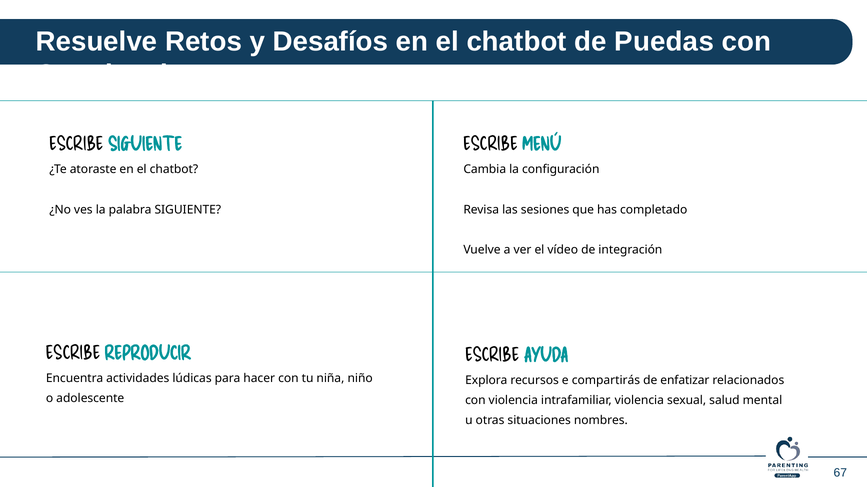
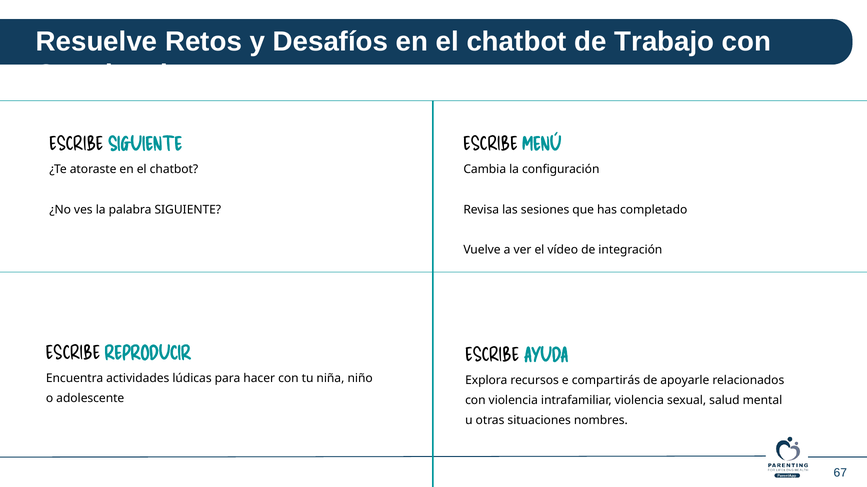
Puedas: Puedas -> Trabajo (664, 42)
enfatizar: enfatizar -> apoyarle (685, 381)
